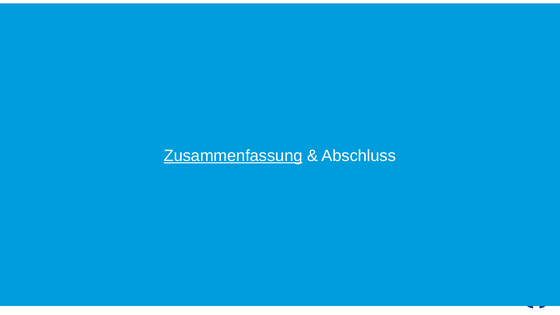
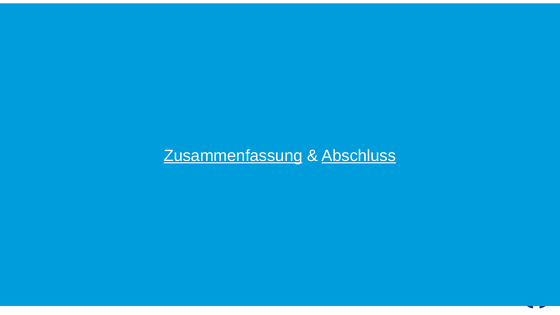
Abschluss underline: none -> present (359, 156)
